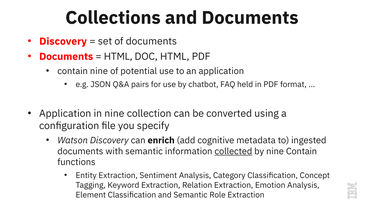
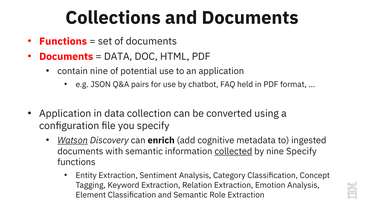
Discovery: Discovery -> Functions (63, 41)
HTML: HTML -> DATA (118, 57)
in nine: nine -> data (114, 114)
Watson underline: none -> present (73, 141)
nine Contain: Contain -> Specify (301, 151)
